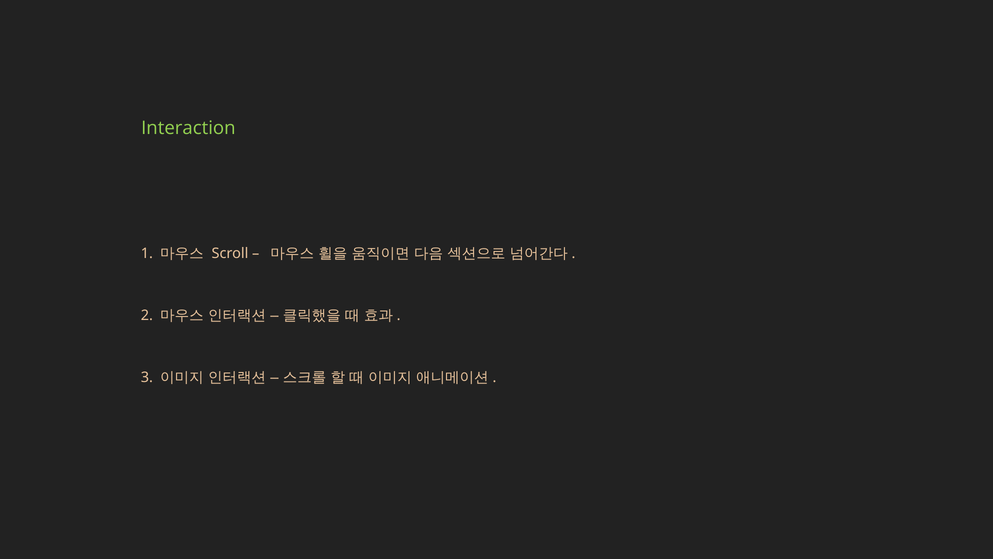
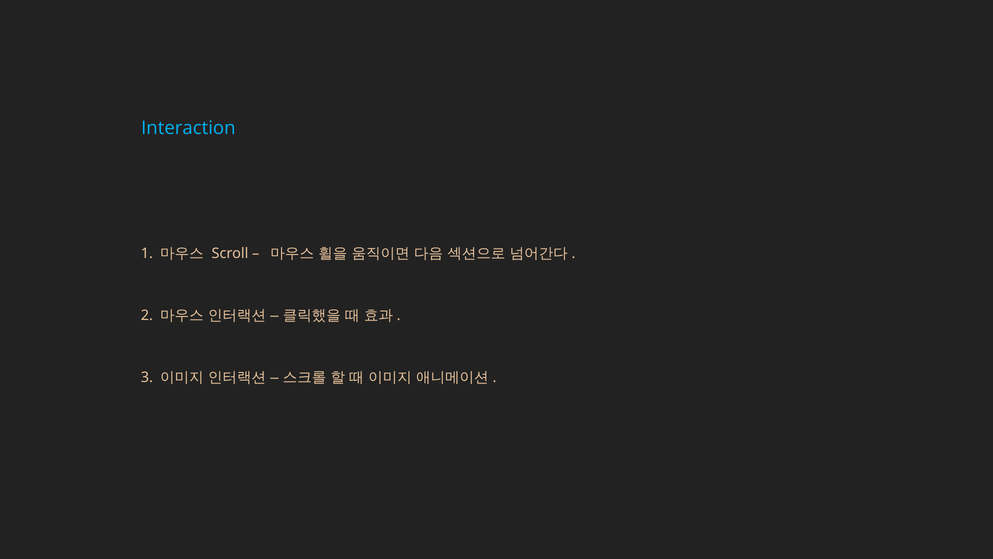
Interaction colour: light green -> light blue (188, 128)
